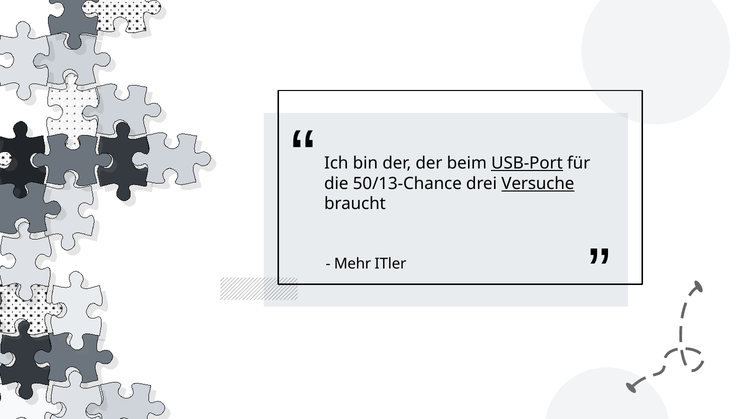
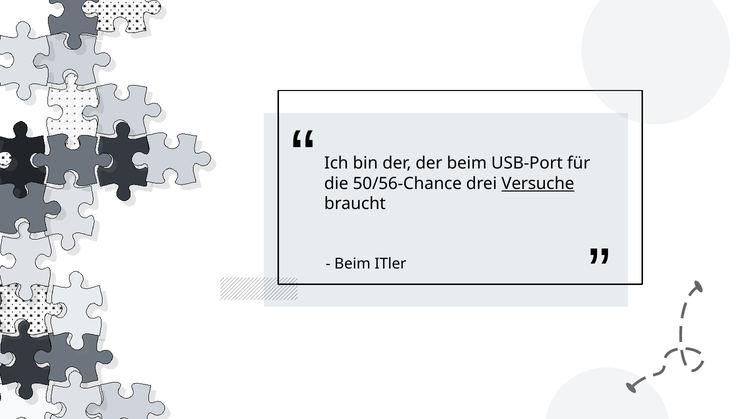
USB-Port underline: present -> none (527, 163)
50/13-Chance: 50/13-Chance -> 50/56-Chance (407, 184)
Mehr: Mehr -> Beim (352, 264)
